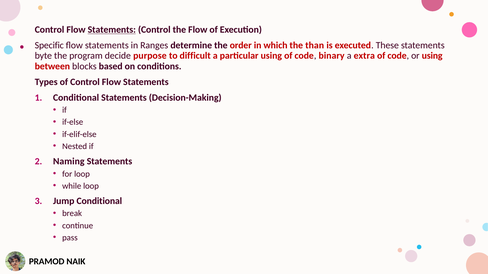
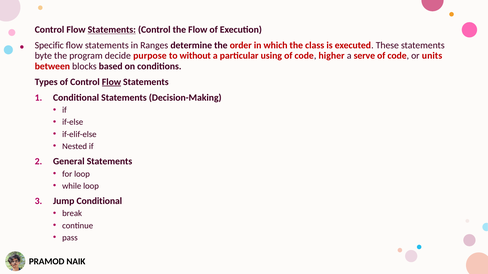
than: than -> class (315, 45)
difficult: difficult -> without (195, 56)
binary: binary -> higher (332, 56)
extra: extra -> serve (364, 56)
or using: using -> units (432, 56)
Flow underline: none -> present (111, 82)
Naming: Naming -> General (69, 162)
